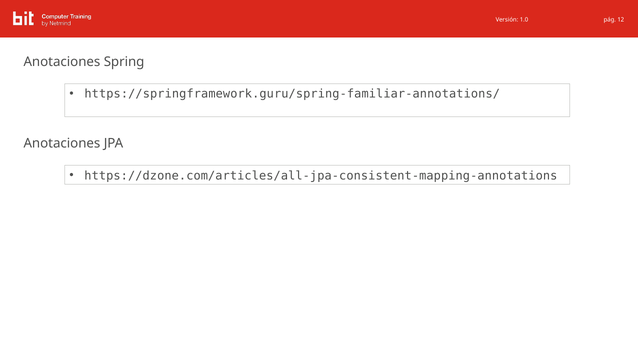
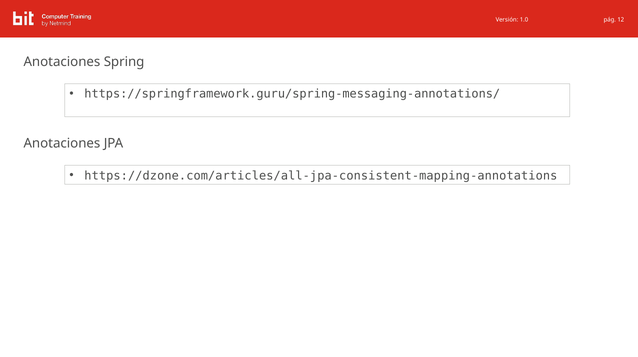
https://springframework.guru/spring-familiar-annotations/: https://springframework.guru/spring-familiar-annotations/ -> https://springframework.guru/spring-messaging-annotations/ (292, 94)
